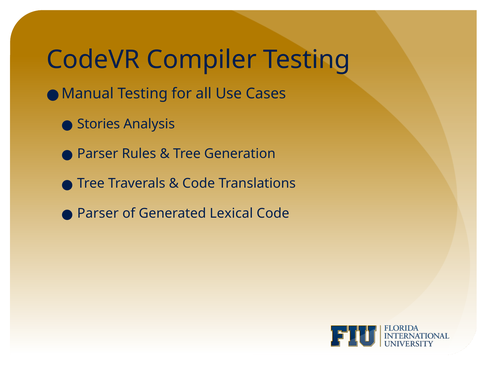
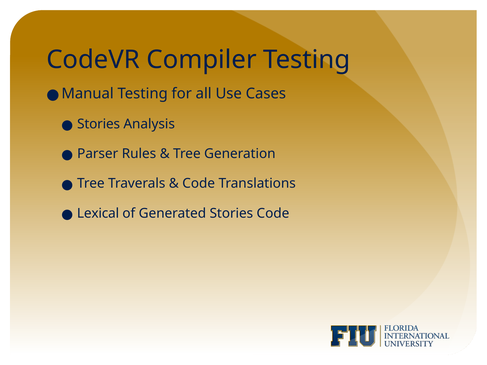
Parser: Parser -> Lexical (98, 213)
Generated Lexical: Lexical -> Stories (231, 213)
